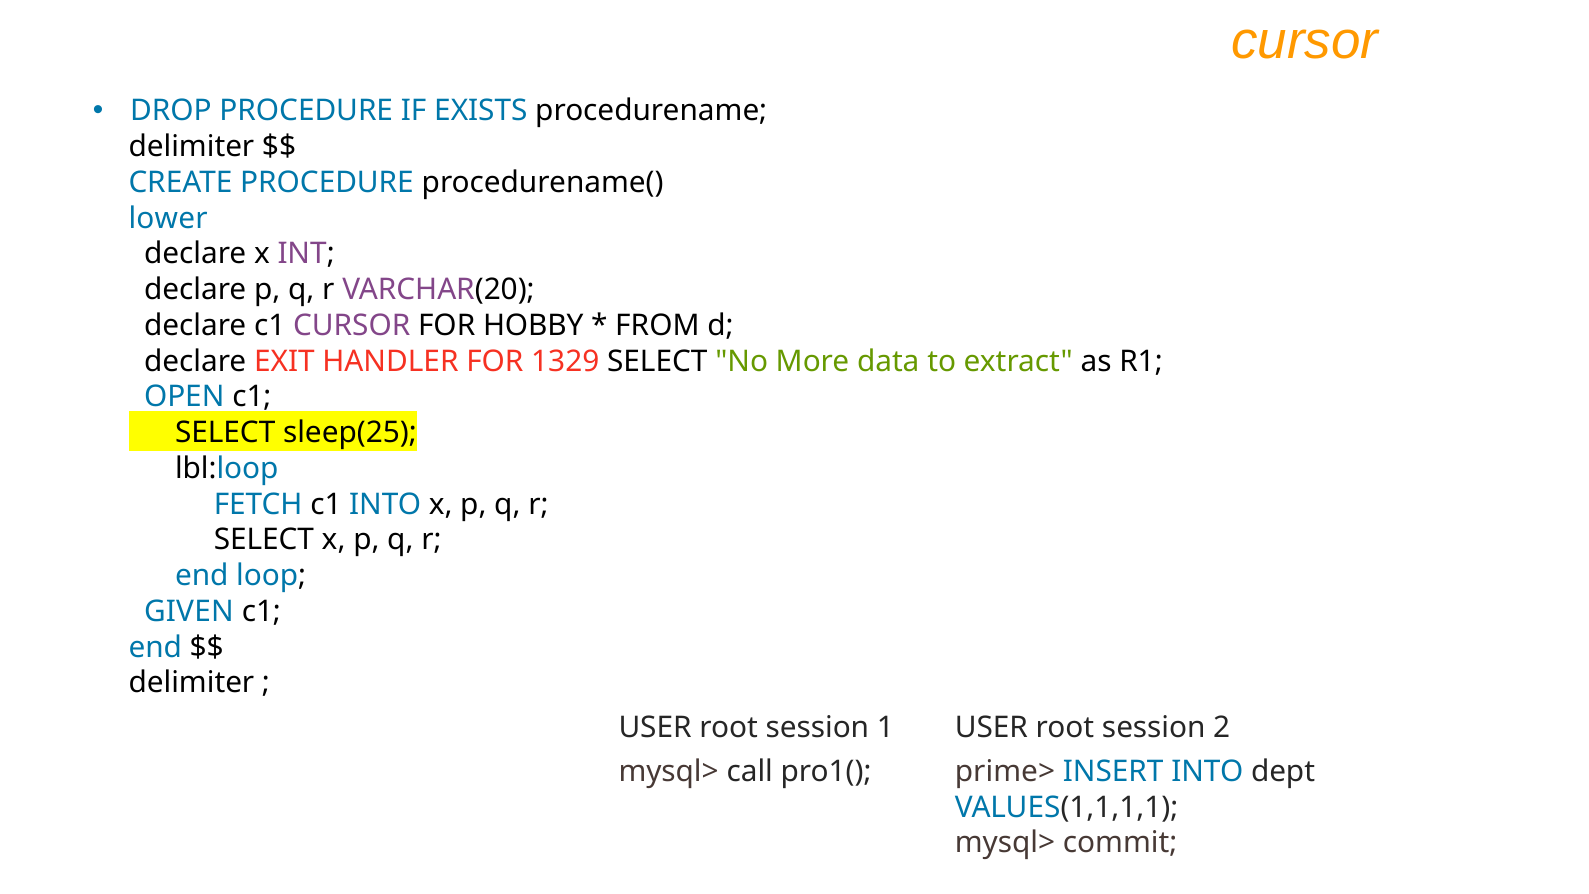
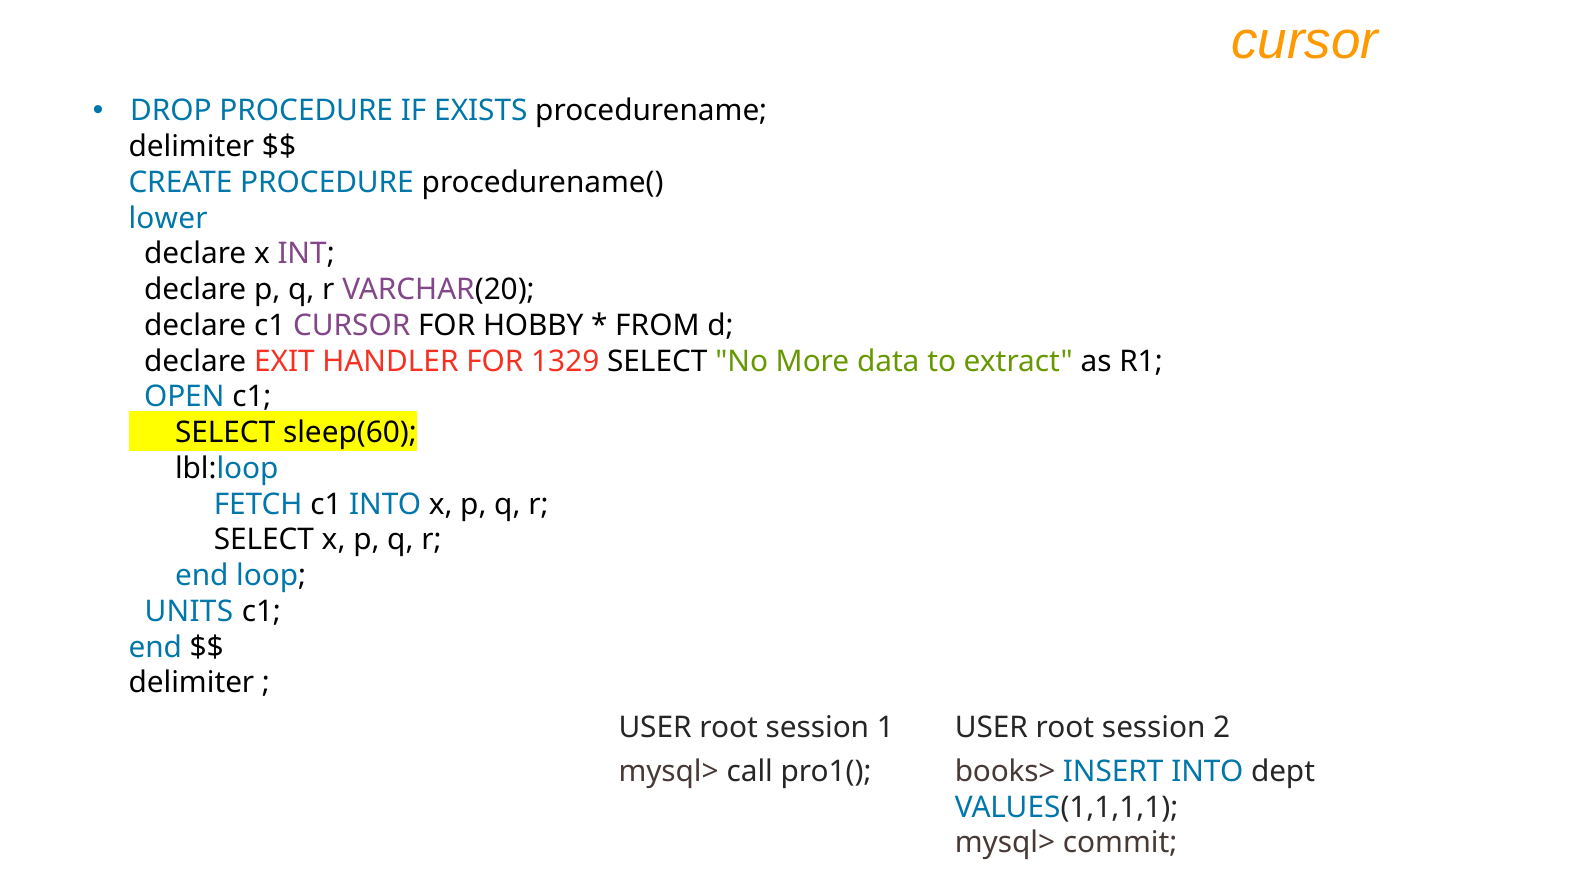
sleep(25: sleep(25 -> sleep(60 (350, 433)
GIVEN: GIVEN -> UNITS (189, 611)
prime>: prime> -> books> (1005, 771)
